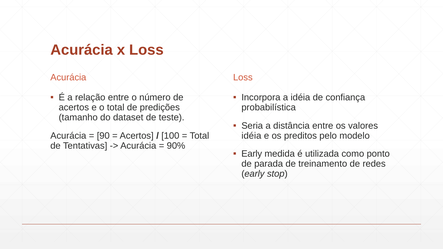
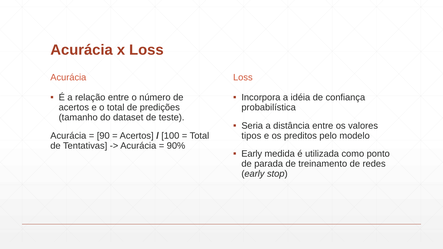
idéia: idéia -> tipos (251, 136)
